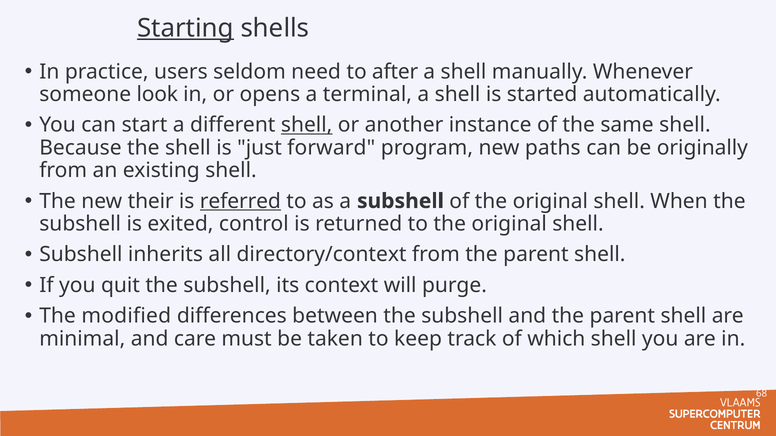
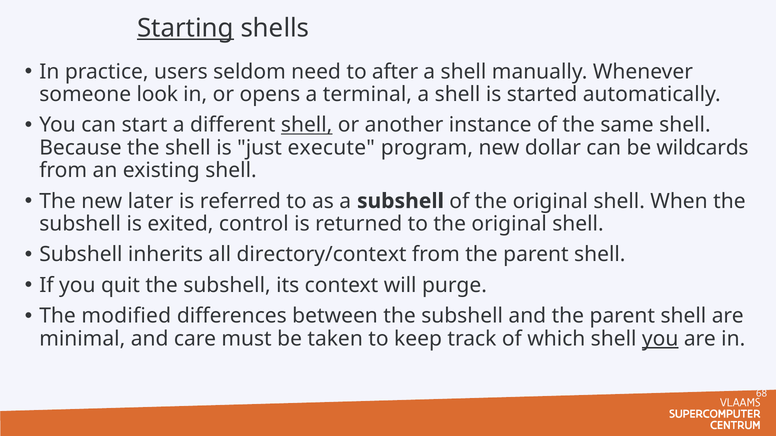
forward: forward -> execute (331, 148)
paths: paths -> dollar (553, 148)
originally: originally -> wildcards (702, 148)
their: their -> later (151, 201)
referred underline: present -> none (240, 201)
you underline: none -> present (660, 339)
